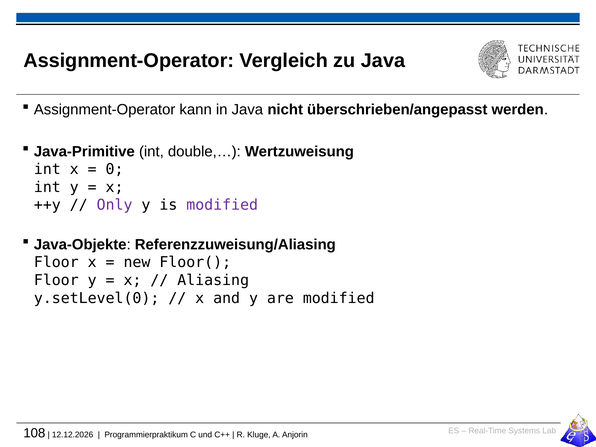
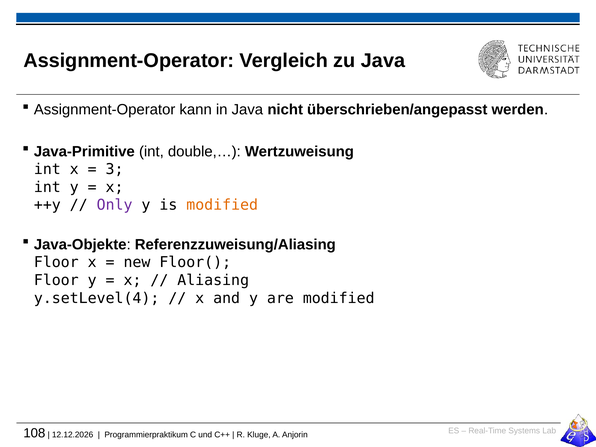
0: 0 -> 3 (115, 169)
modified colour: purple -> orange (222, 205)
y.setLevel(0: y.setLevel(0 -> y.setLevel(4 (97, 298)
